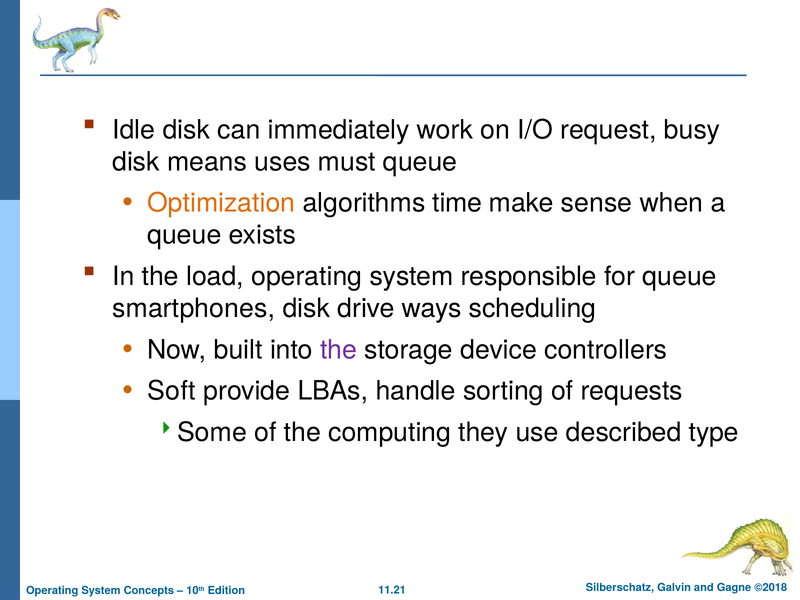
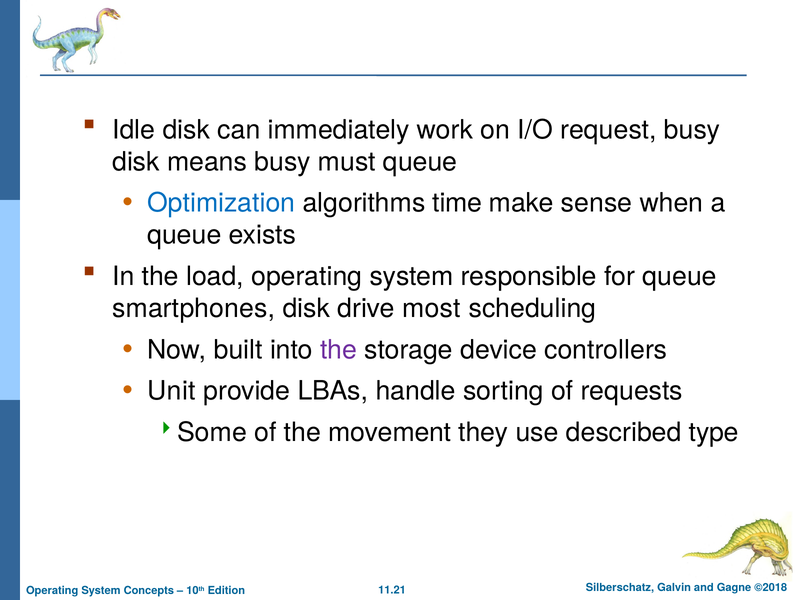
means uses: uses -> busy (283, 162)
Optimization colour: orange -> blue (221, 203)
ways: ways -> most (432, 308)
Soft: Soft -> Unit (171, 391)
computing: computing -> movement (390, 432)
